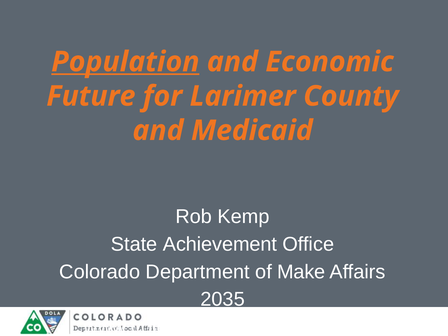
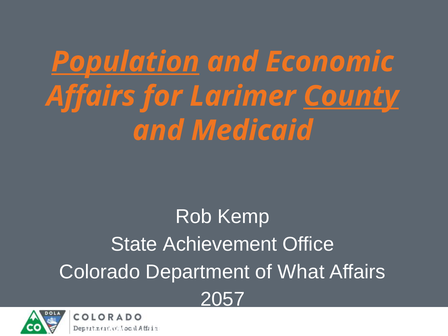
Future: Future -> Affairs (91, 96)
County underline: none -> present (351, 96)
Make: Make -> What (301, 272)
2035: 2035 -> 2057 (223, 299)
